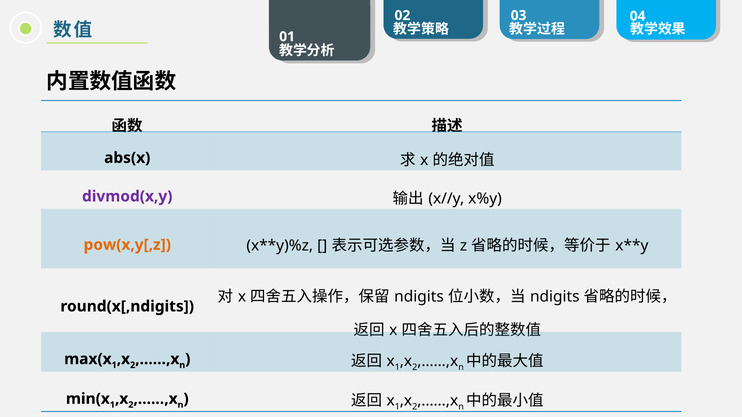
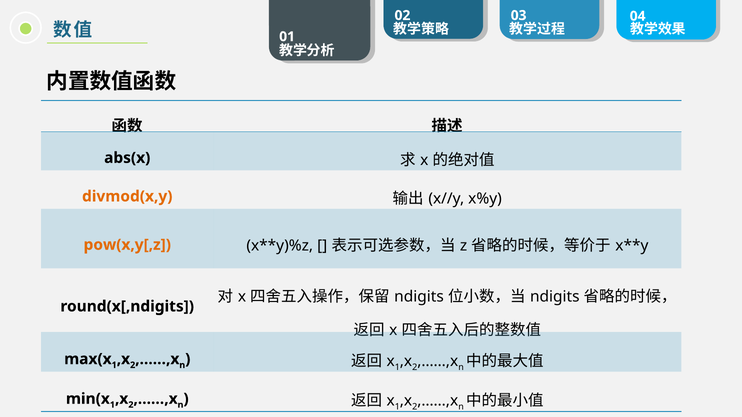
divmod(x,y colour: purple -> orange (127, 197)
